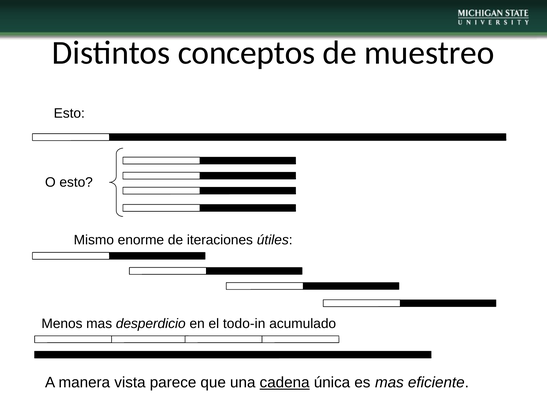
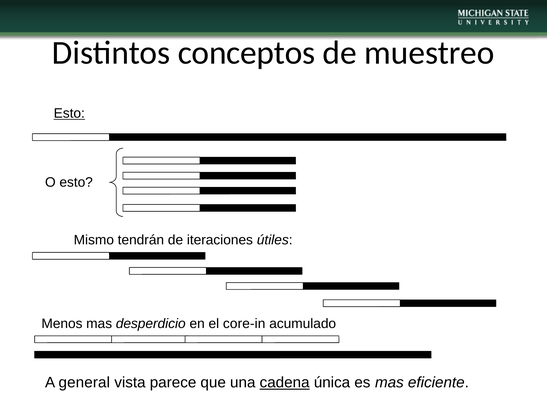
Esto underline: none -> present (69, 114)
enorme: enorme -> tendrán (141, 240)
todo-in: todo-in -> core-in (244, 324)
manera: manera -> general (84, 383)
